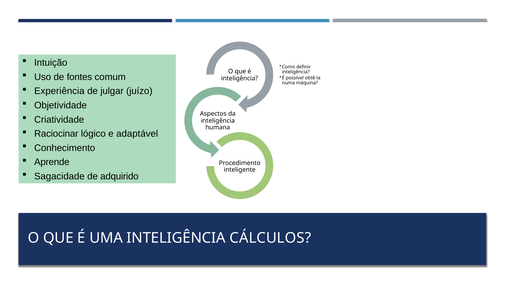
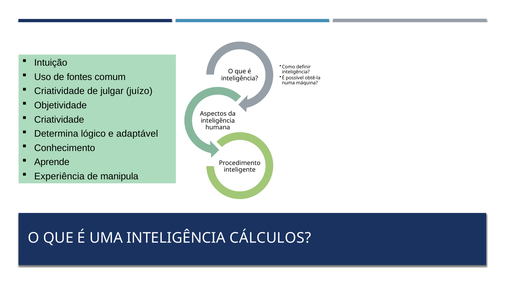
Experiência: Experiência -> Criatividade (59, 91)
Raciocinar: Raciocinar -> Determina (56, 134)
Sagacidade: Sagacidade -> Experiência (59, 176)
adquirido: adquirido -> manipula (119, 176)
